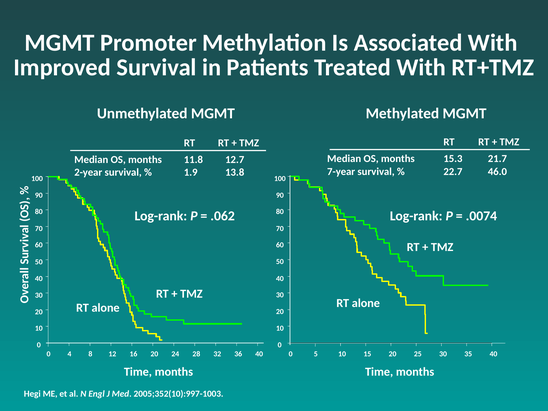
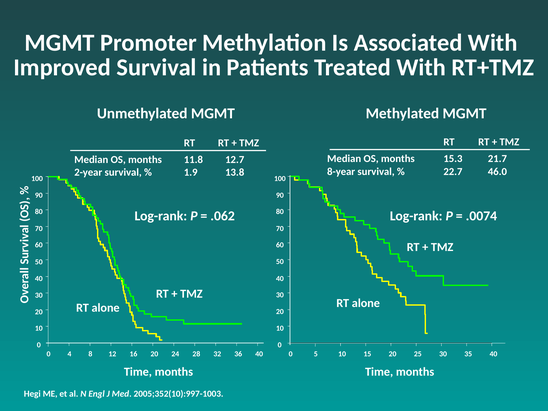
7-year: 7-year -> 8-year (341, 172)
